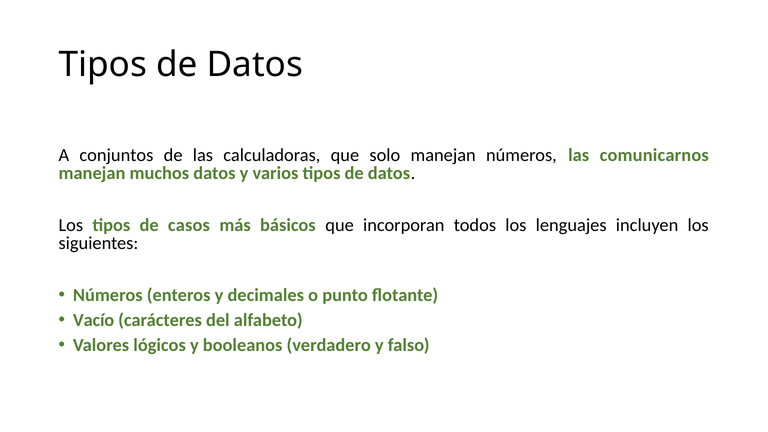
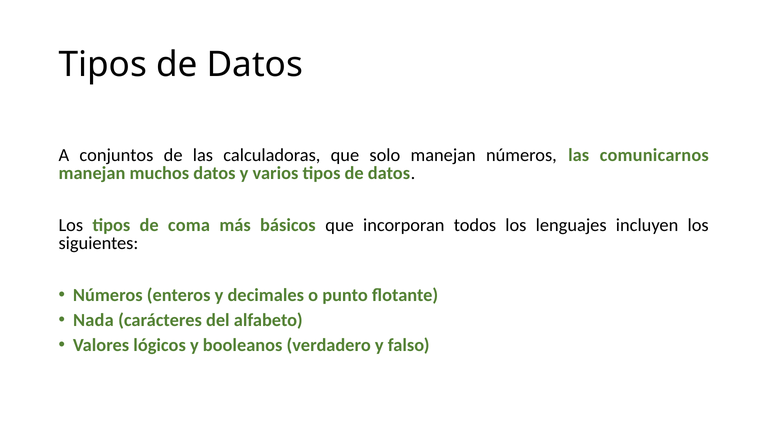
casos: casos -> coma (189, 225)
Vacío: Vacío -> Nada (93, 320)
